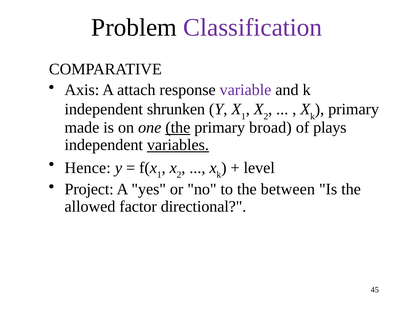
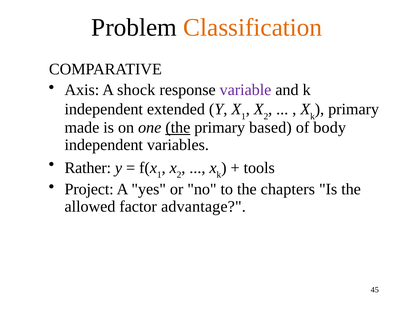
Classification colour: purple -> orange (253, 28)
attach: attach -> shock (136, 90)
shrunken: shrunken -> extended (176, 110)
broad: broad -> based (270, 128)
plays: plays -> body (330, 128)
variables underline: present -> none (178, 145)
Hence: Hence -> Rather (88, 168)
level: level -> tools (259, 168)
between: between -> chapters (288, 190)
directional: directional -> advantage (203, 207)
